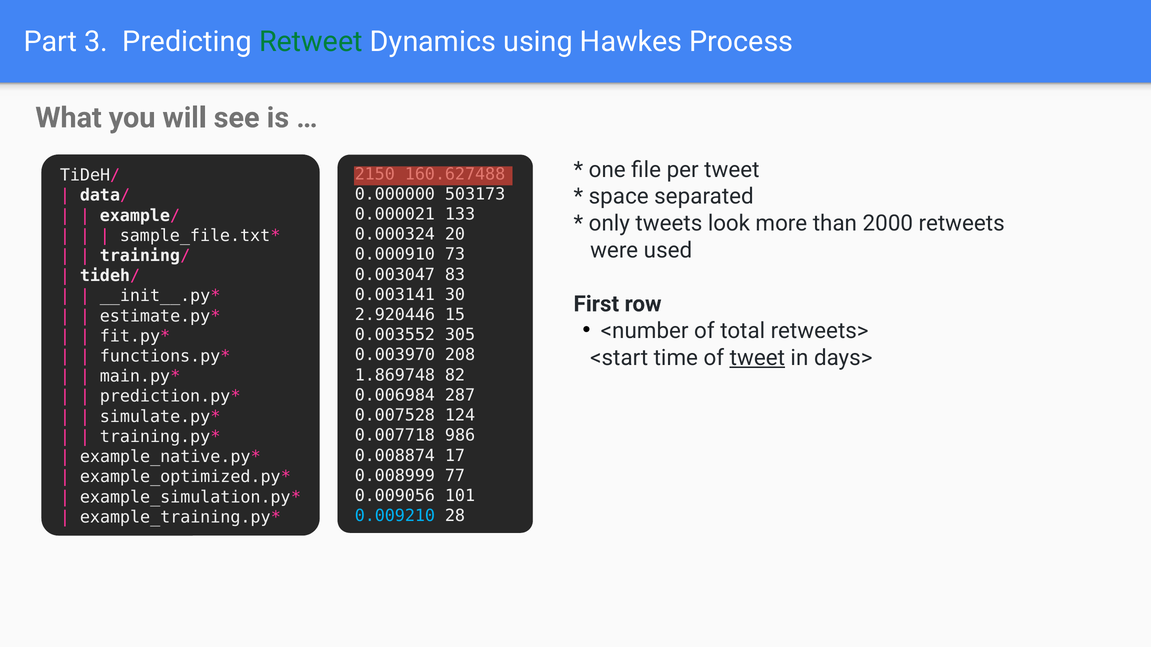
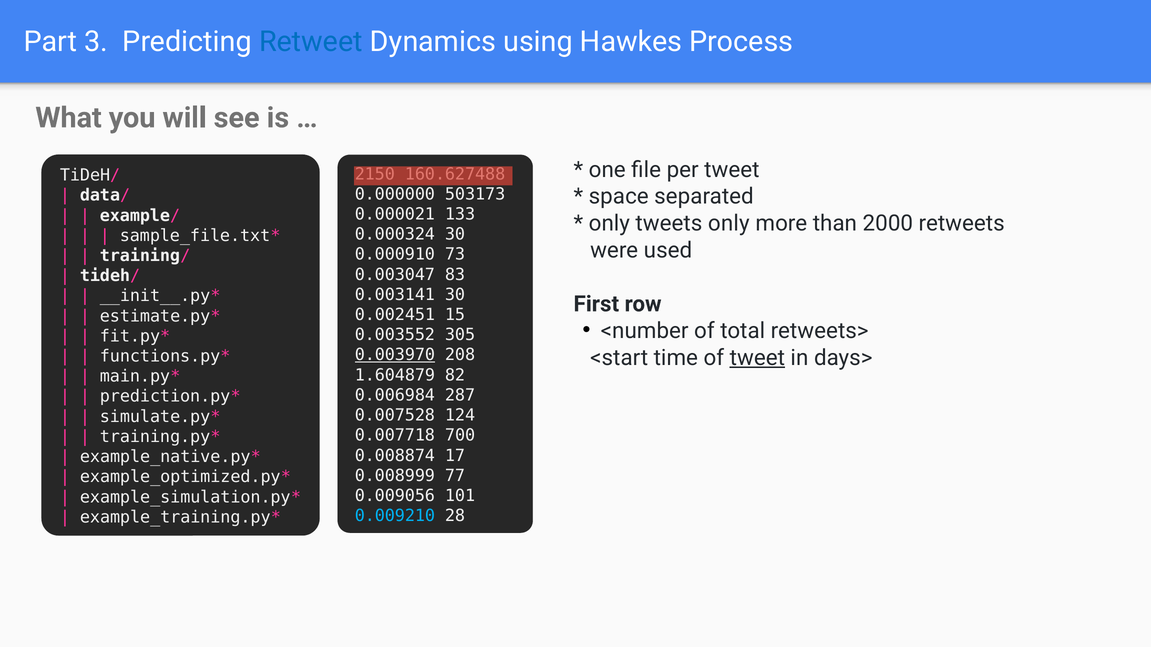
Retweet colour: green -> blue (311, 42)
tweets look: look -> only (729, 224)
0.000324 20: 20 -> 30 (455, 235)
2.920446: 2.920446 -> 0.002451 (395, 315)
0.003970 underline: none -> present (395, 355)
1.869748: 1.869748 -> 1.604879 (395, 375)
986: 986 -> 700 (460, 436)
